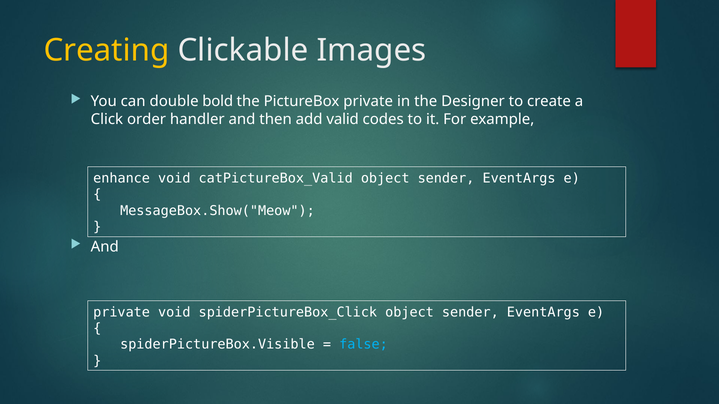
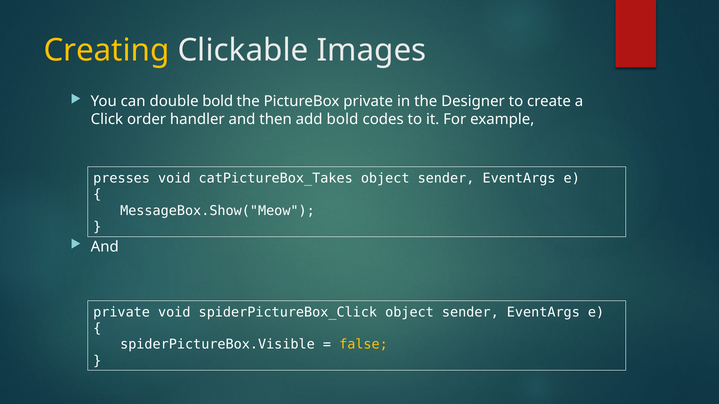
add valid: valid -> bold (342, 120)
enhance: enhance -> presses (122, 178)
catPictureBox_Valid: catPictureBox_Valid -> catPictureBox_Takes (276, 178)
false colour: light blue -> yellow (363, 345)
